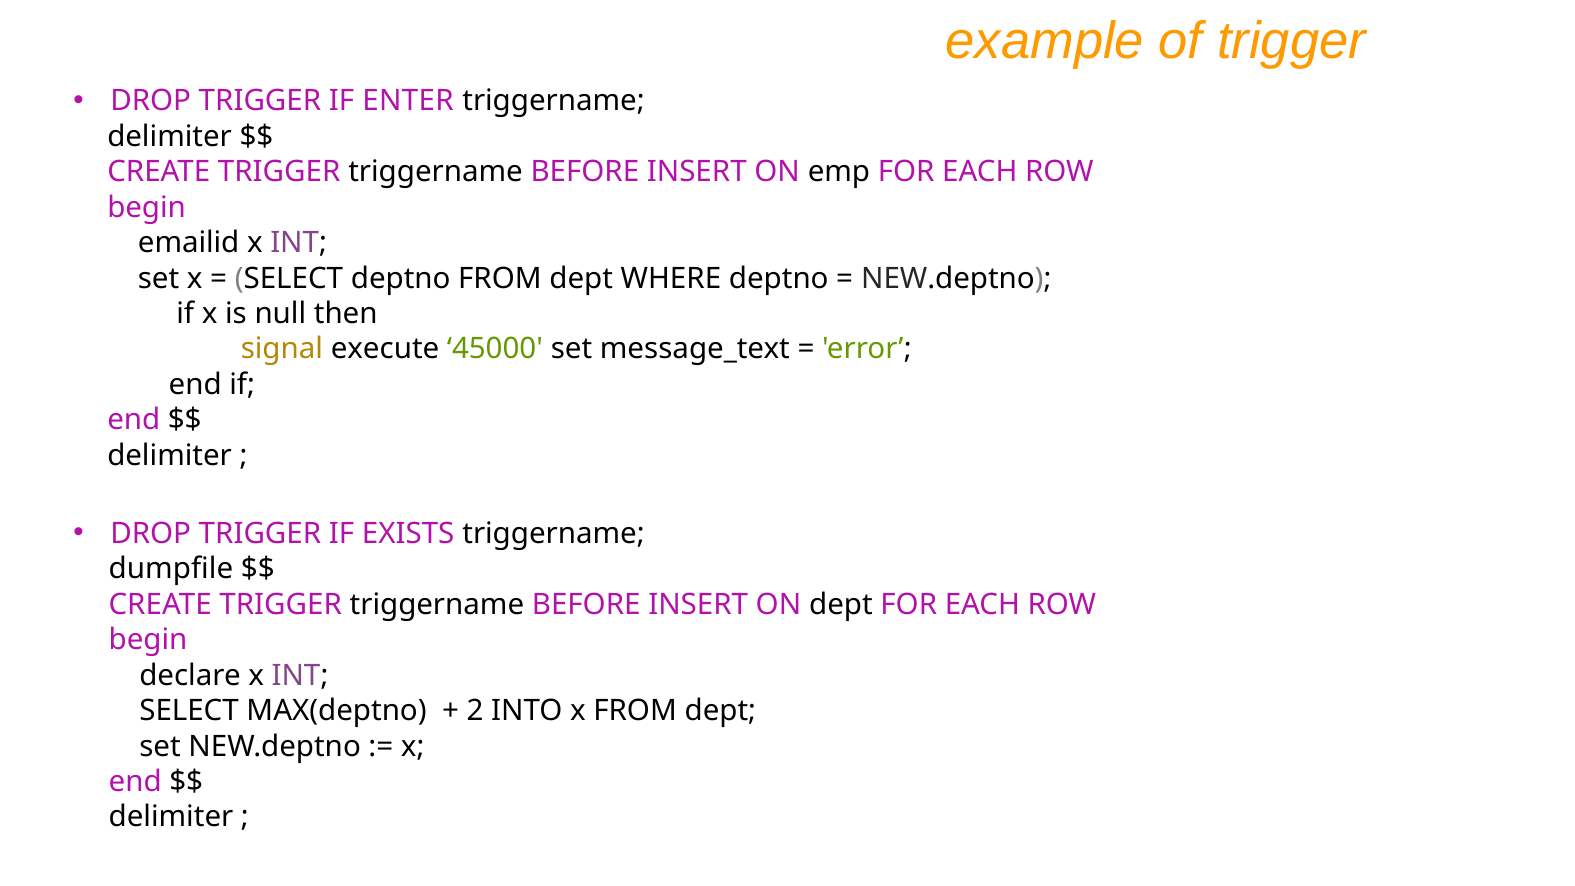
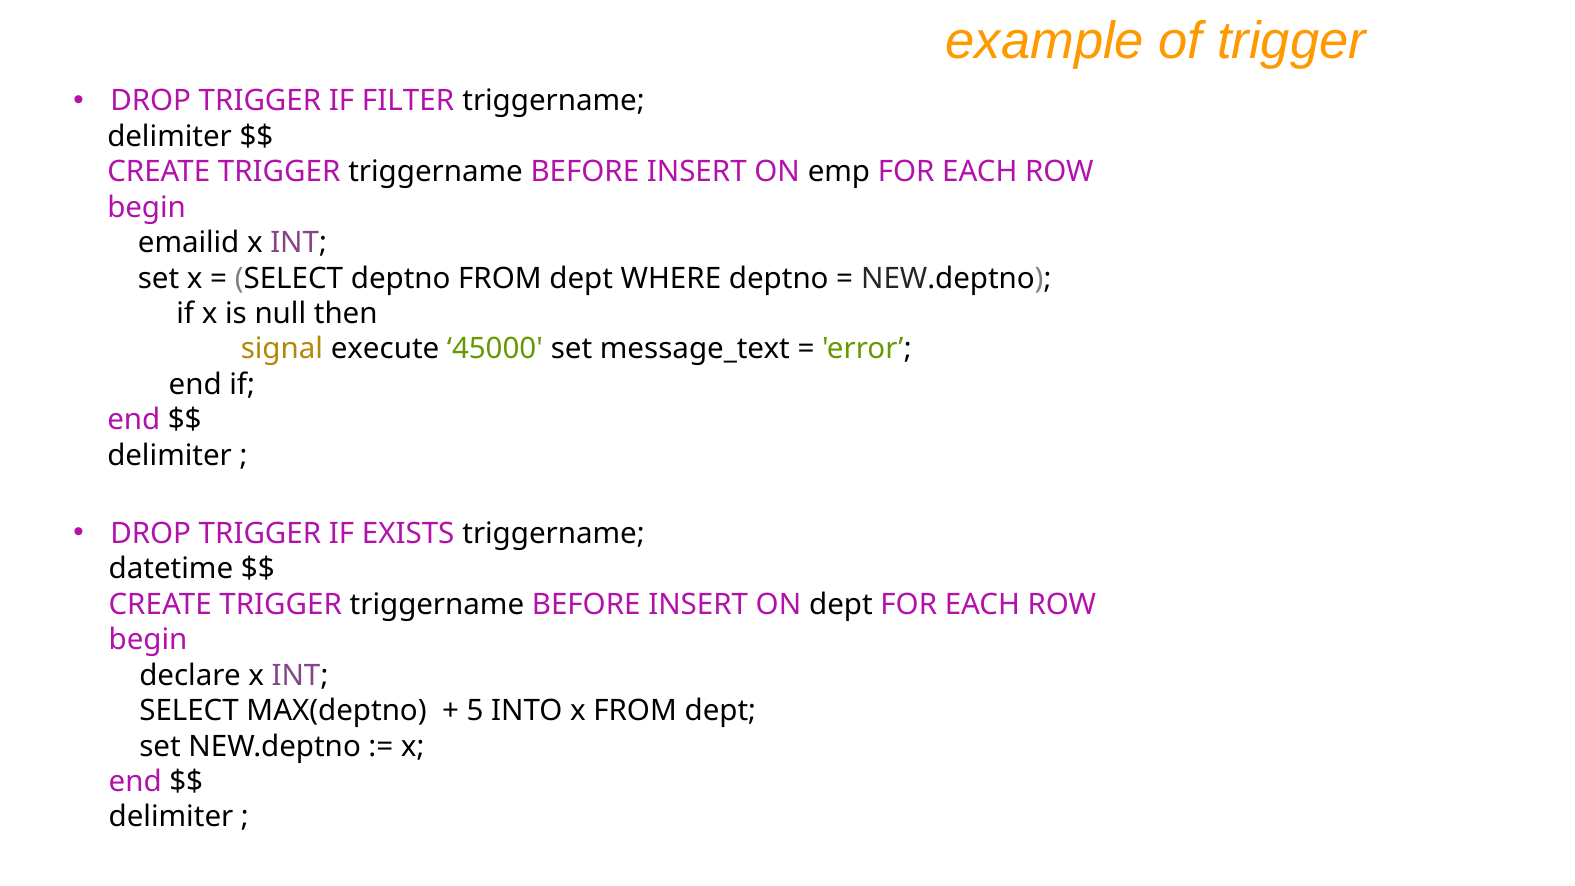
ENTER: ENTER -> FILTER (408, 101)
dumpfile: dumpfile -> datetime (171, 569)
2: 2 -> 5 (475, 711)
